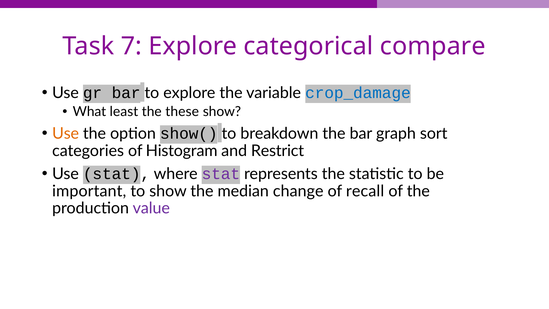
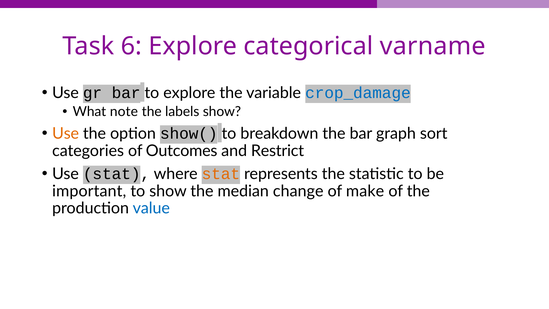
7: 7 -> 6 (131, 46)
compare: compare -> varname (433, 46)
least: least -> note (124, 112)
these: these -> labels (182, 112)
Histogram: Histogram -> Outcomes (182, 151)
stat colour: purple -> orange (221, 174)
recall: recall -> make (365, 191)
value colour: purple -> blue (151, 208)
